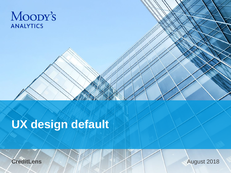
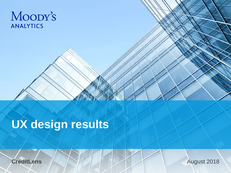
default: default -> results (90, 125)
